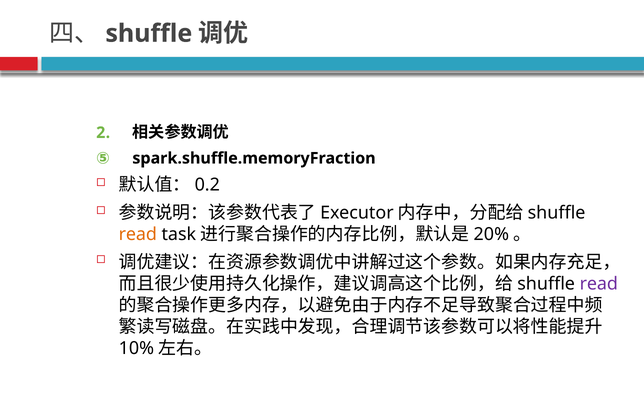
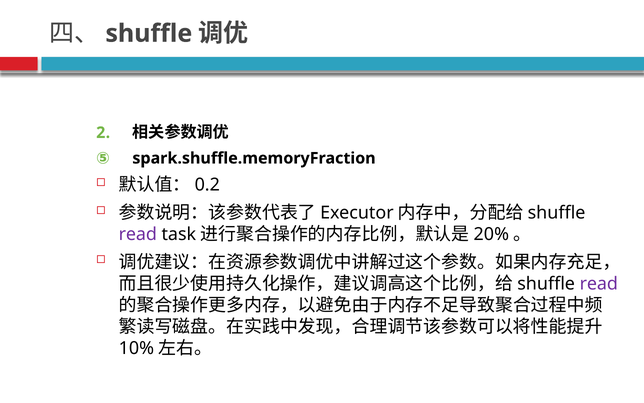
read colour: orange -> purple (138, 234)
